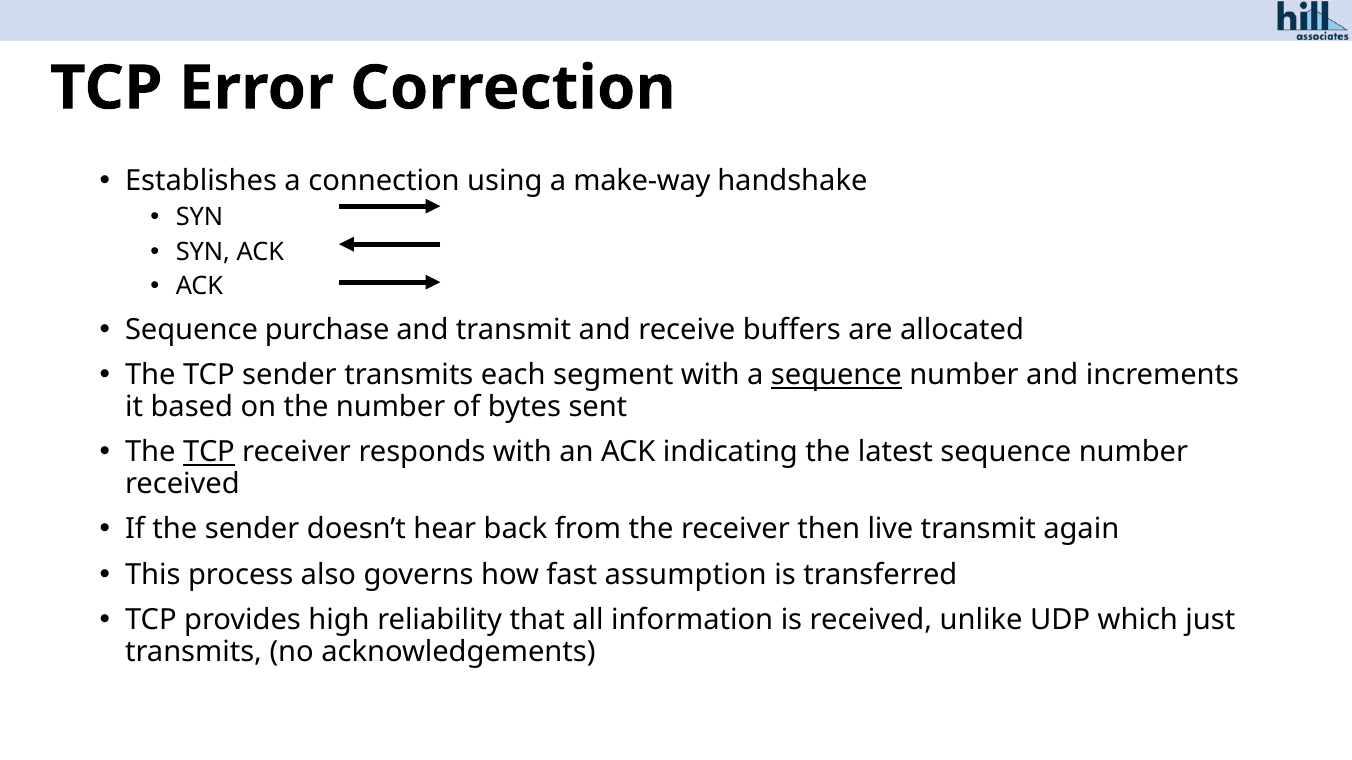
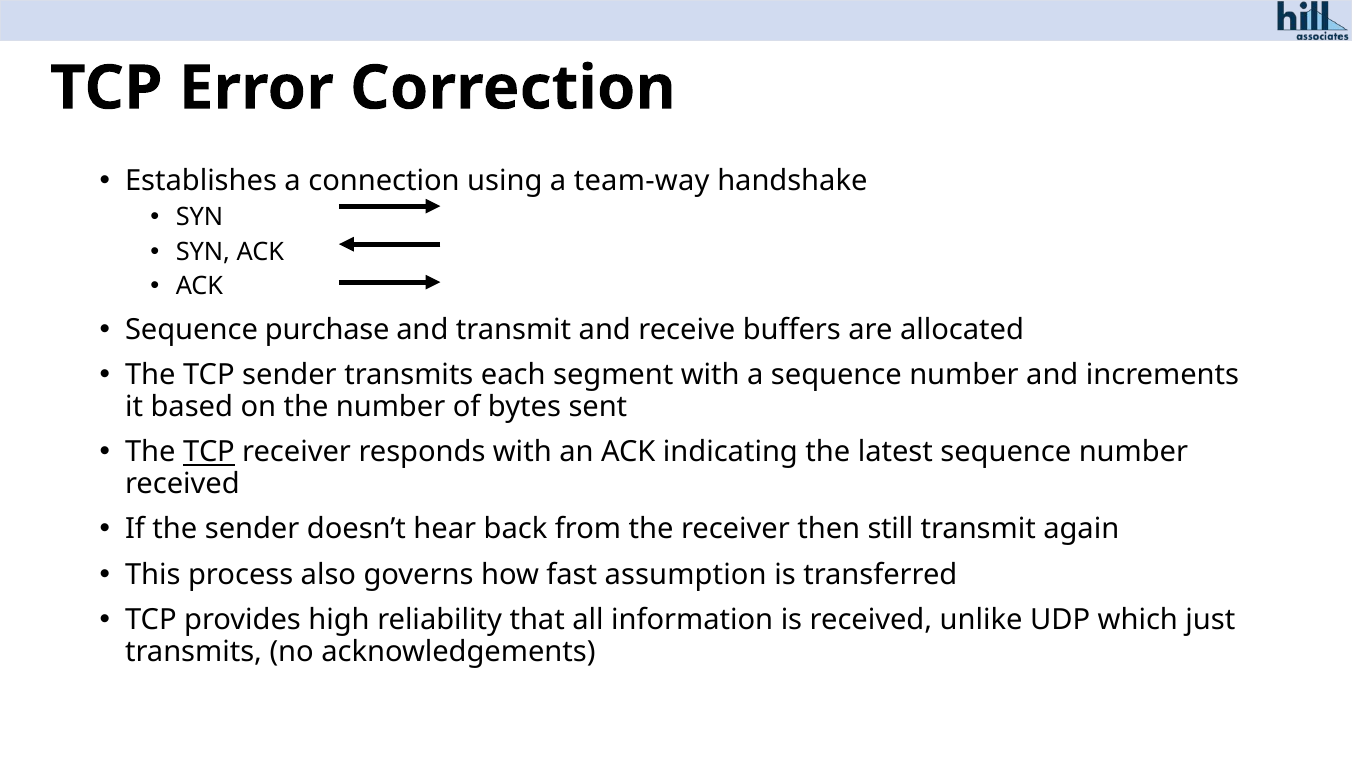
make-way: make-way -> team-way (642, 181)
sequence underline: present -> none (836, 376)
live: live -> still (890, 530)
